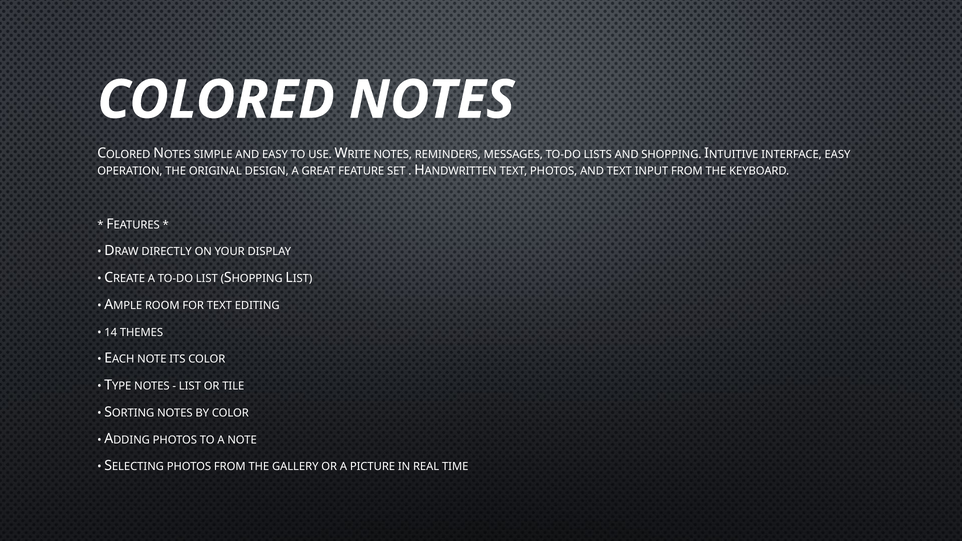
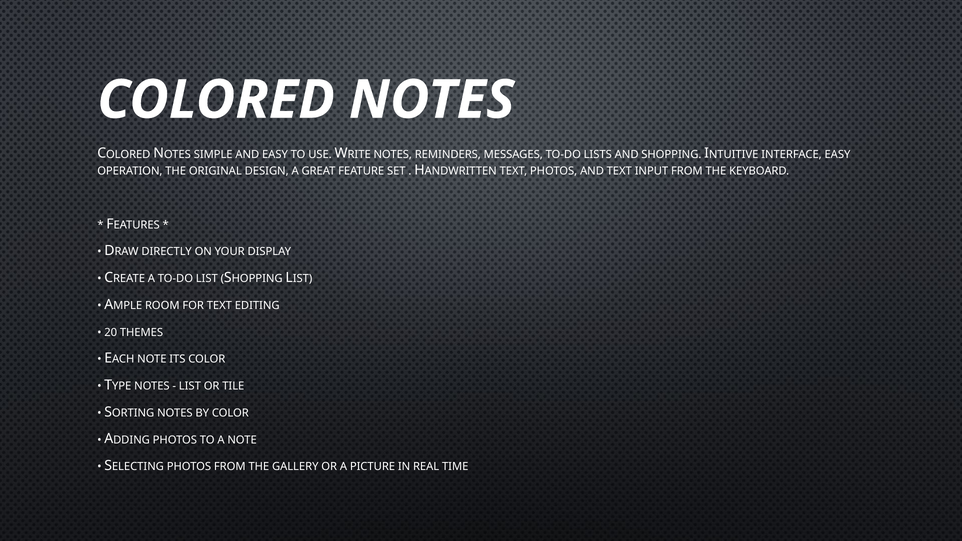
14: 14 -> 20 (111, 332)
